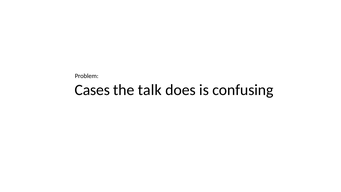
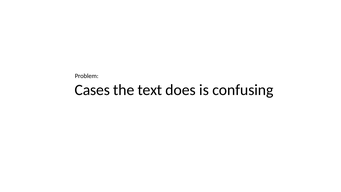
talk: talk -> text (150, 90)
